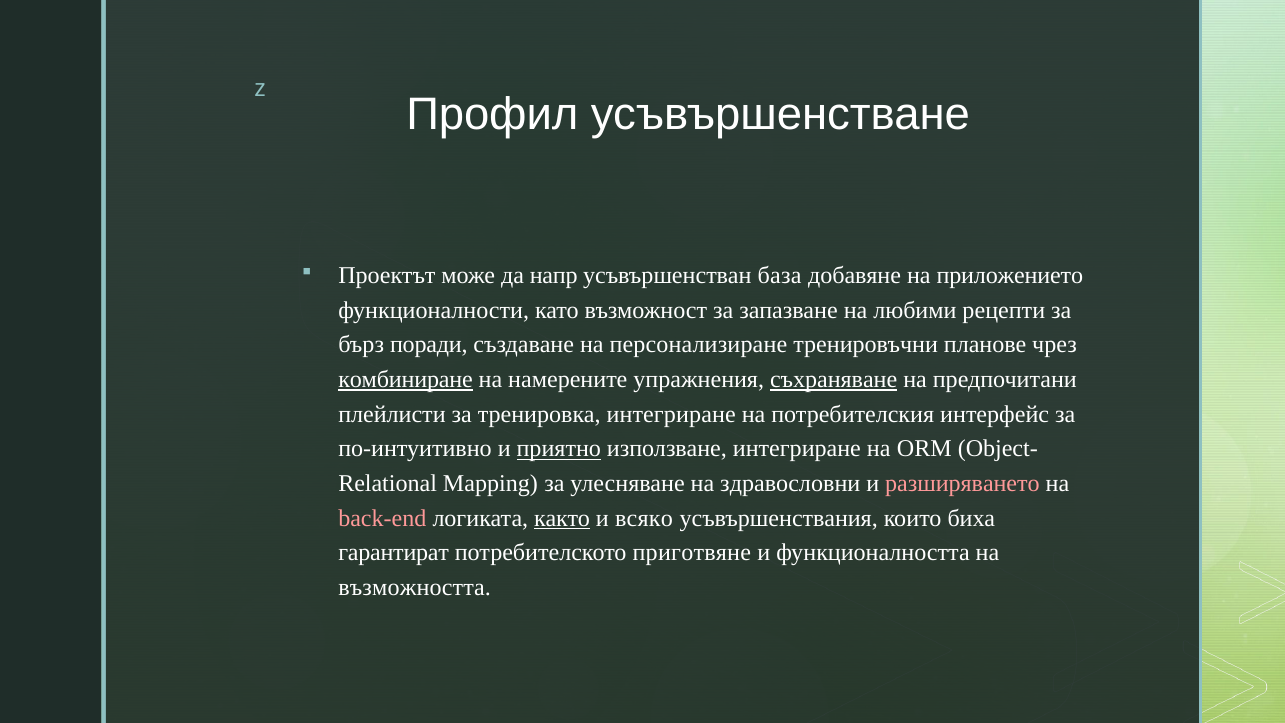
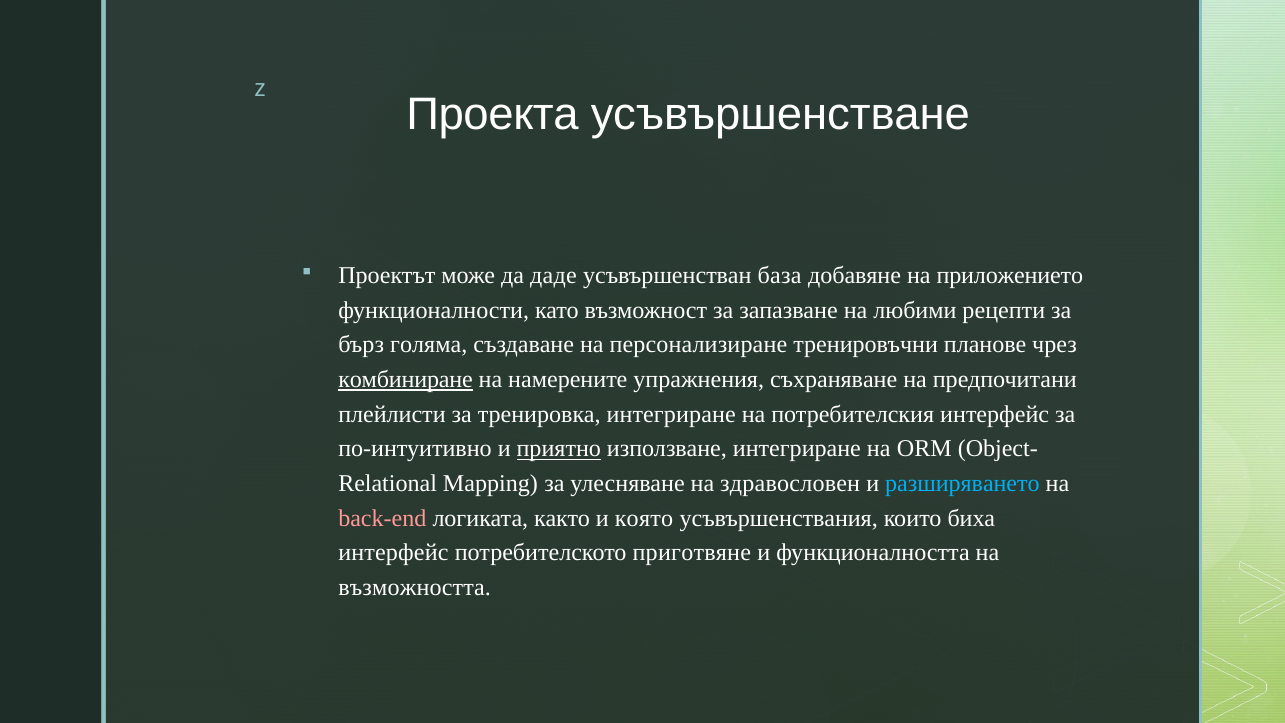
Профил: Профил -> Проекта (492, 114)
напр: напр -> даде (553, 275)
поради: поради -> голяма (429, 345)
съхраняване underline: present -> none (834, 379)
здравословни: здравословни -> здравословен (790, 484)
разширяването colour: pink -> light blue (962, 484)
както underline: present -> none (562, 518)
всяко: всяко -> която (644, 518)
гарантират: гарантират -> интерфейс (393, 553)
